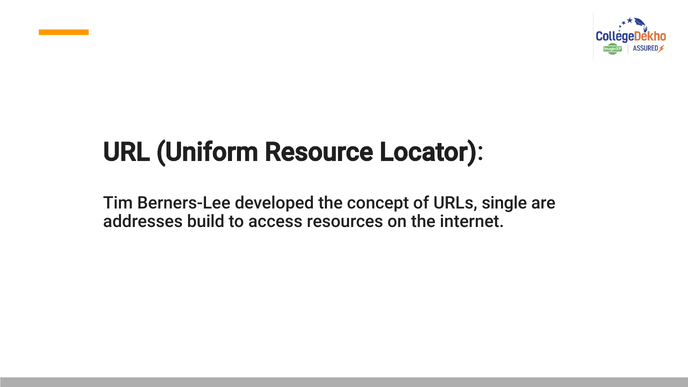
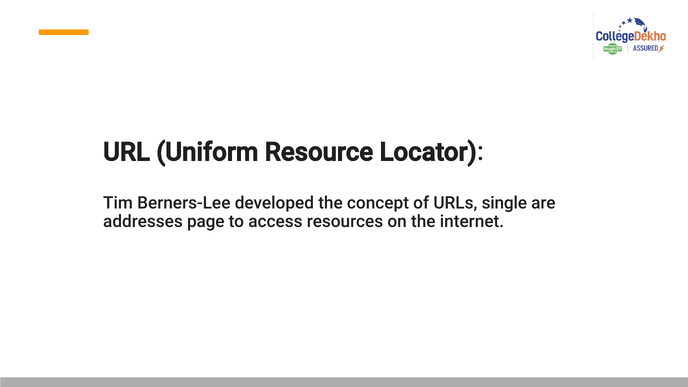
build: build -> page (206, 222)
